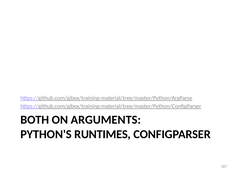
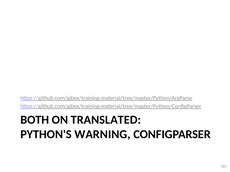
ARGUMENTS: ARGUMENTS -> TRANSLATED (106, 120)
RUNTIMES: RUNTIMES -> WARNING (102, 135)
